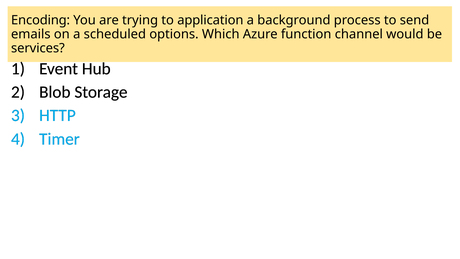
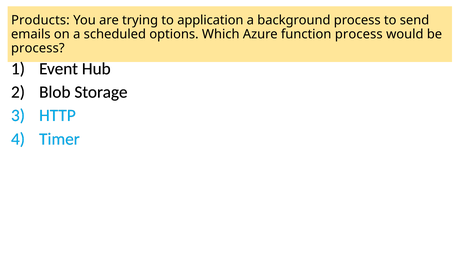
Encoding: Encoding -> Products (40, 20)
function channel: channel -> process (359, 34)
services: services -> process (38, 48)
